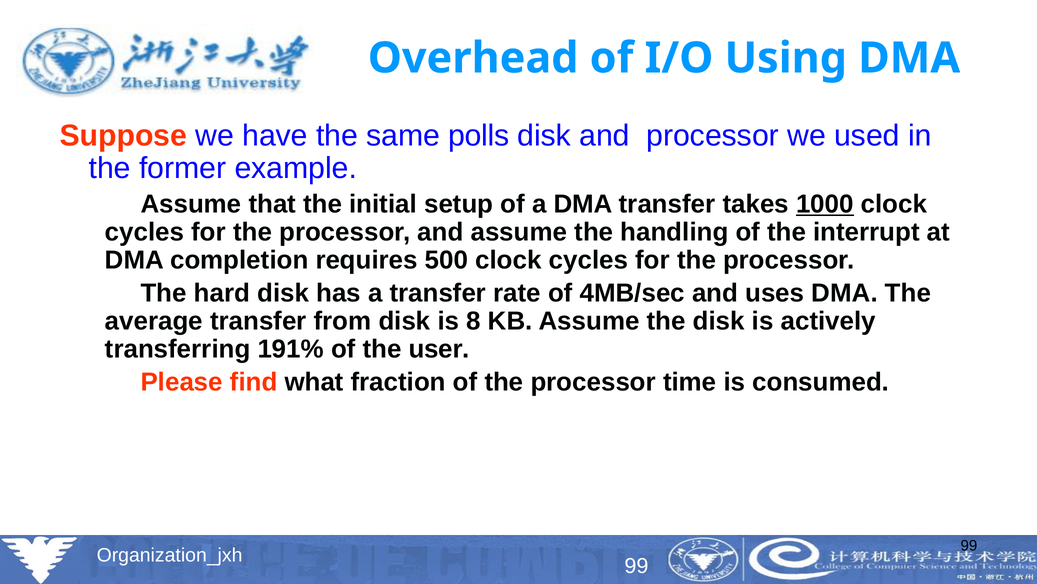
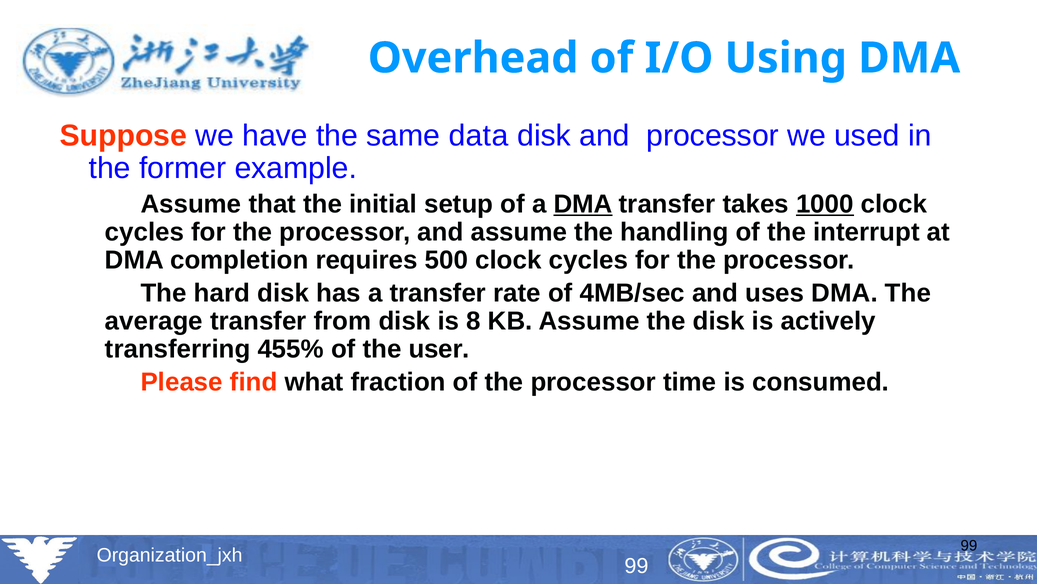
polls: polls -> data (479, 135)
DMA underline: none -> present (583, 204)
191%: 191% -> 455% (291, 349)
